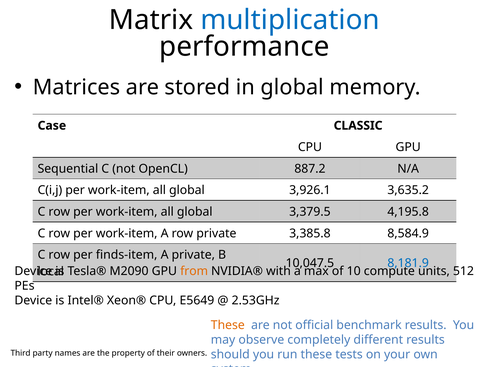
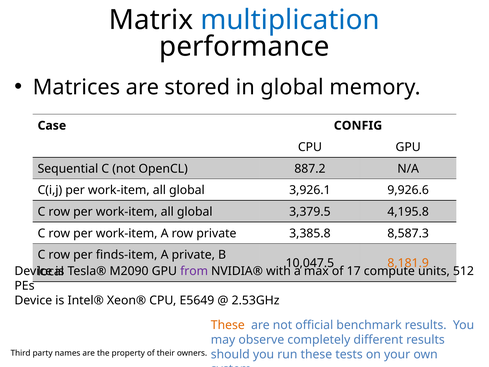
CLASSIC: CLASSIC -> CONFIG (358, 126)
3,635.2: 3,635.2 -> 9,926.6 (408, 190)
8,584.9: 8,584.9 -> 8,587.3 (408, 233)
8,181.9 colour: blue -> orange (408, 263)
from colour: orange -> purple (194, 271)
10: 10 -> 17 (354, 271)
